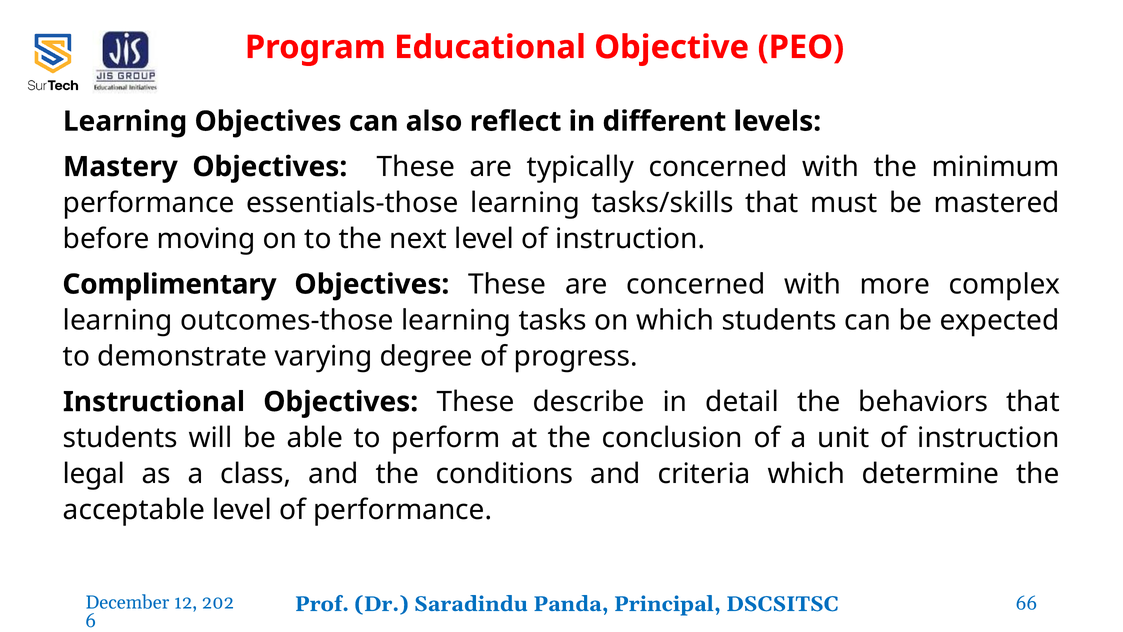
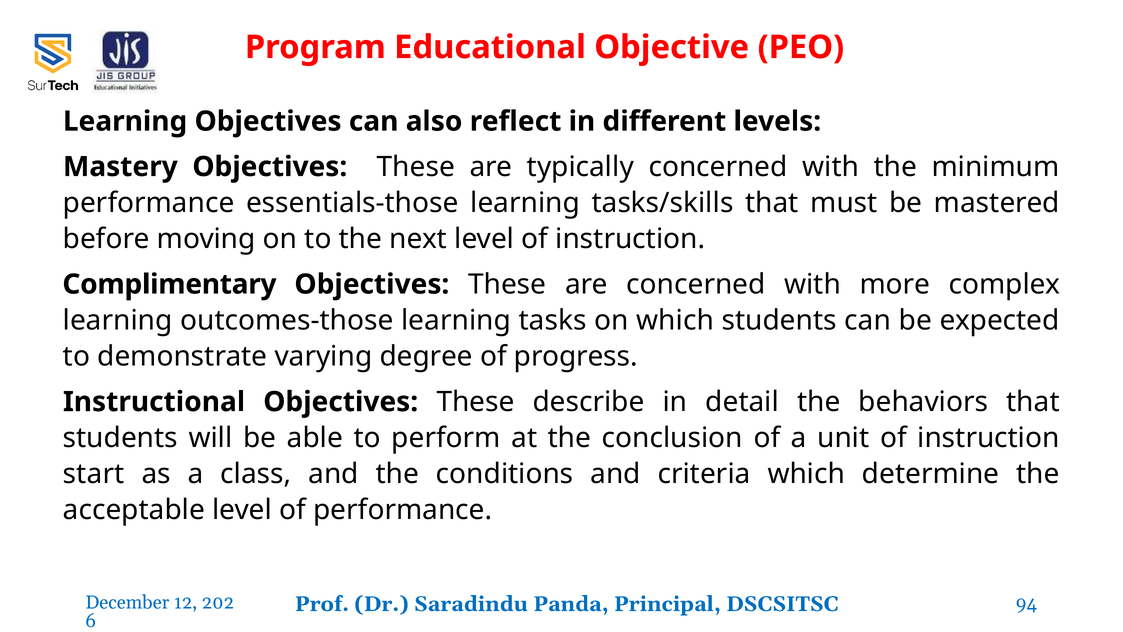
legal: legal -> start (94, 474)
66: 66 -> 94 (1026, 603)
